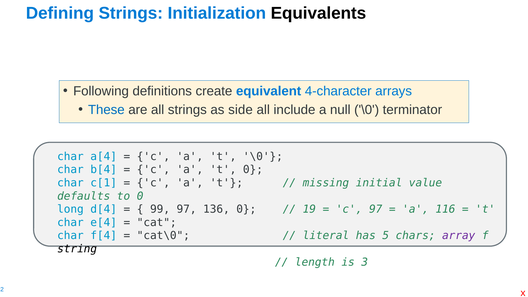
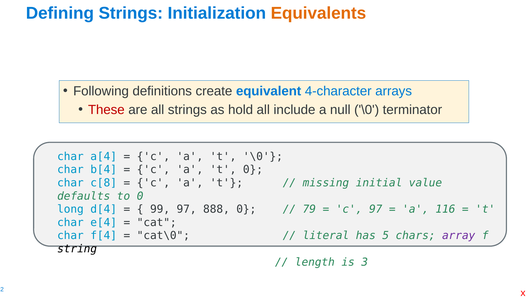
Equivalents colour: black -> orange (318, 13)
These colour: blue -> red (106, 110)
side: side -> hold (241, 110)
c[1: c[1 -> c[8 (104, 183)
136: 136 -> 888 (216, 209)
19: 19 -> 79 (309, 209)
